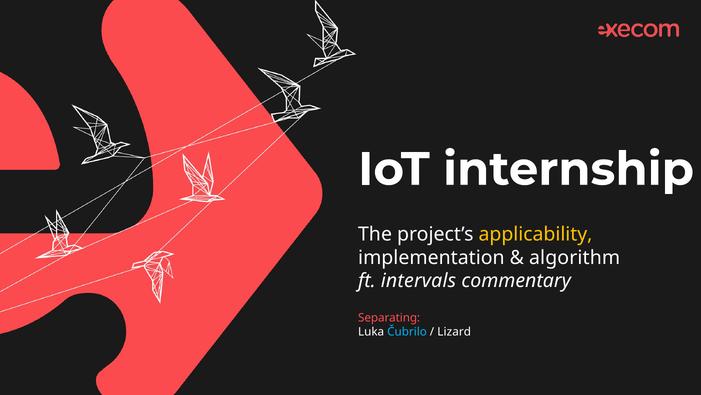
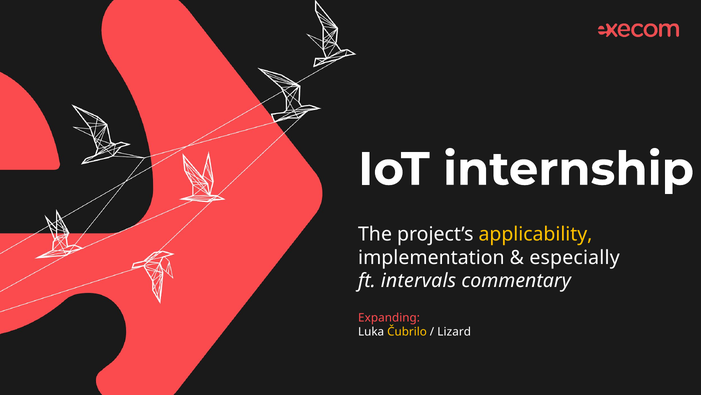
algorithm: algorithm -> especially (575, 257)
Separating: Separating -> Expanding (389, 317)
Čubrilo colour: light blue -> yellow (407, 331)
